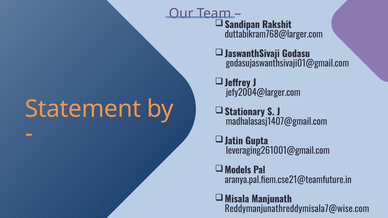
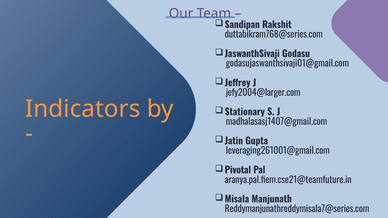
duttabikram768@larger.com: duttabikram768@larger.com -> duttabikram768@series.com (274, 35)
Statement: Statement -> Indicators (83, 109)
Models: Models -> Pivotal (238, 170)
Reddymanjunathreddymisala7@wise.com: Reddymanjunathreddymisala7@wise.com -> Reddymanjunathreddymisala7@series.com (297, 209)
